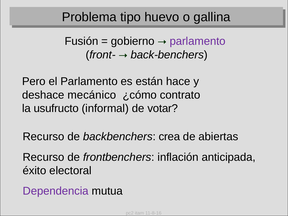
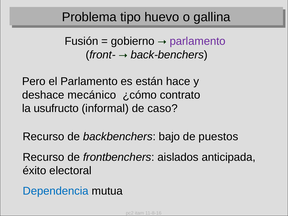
votar: votar -> caso (163, 108)
crea: crea -> bajo (169, 137)
abiertas: abiertas -> puestos (218, 137)
inflación: inflación -> aislados (178, 157)
Dependencia colour: purple -> blue (56, 191)
